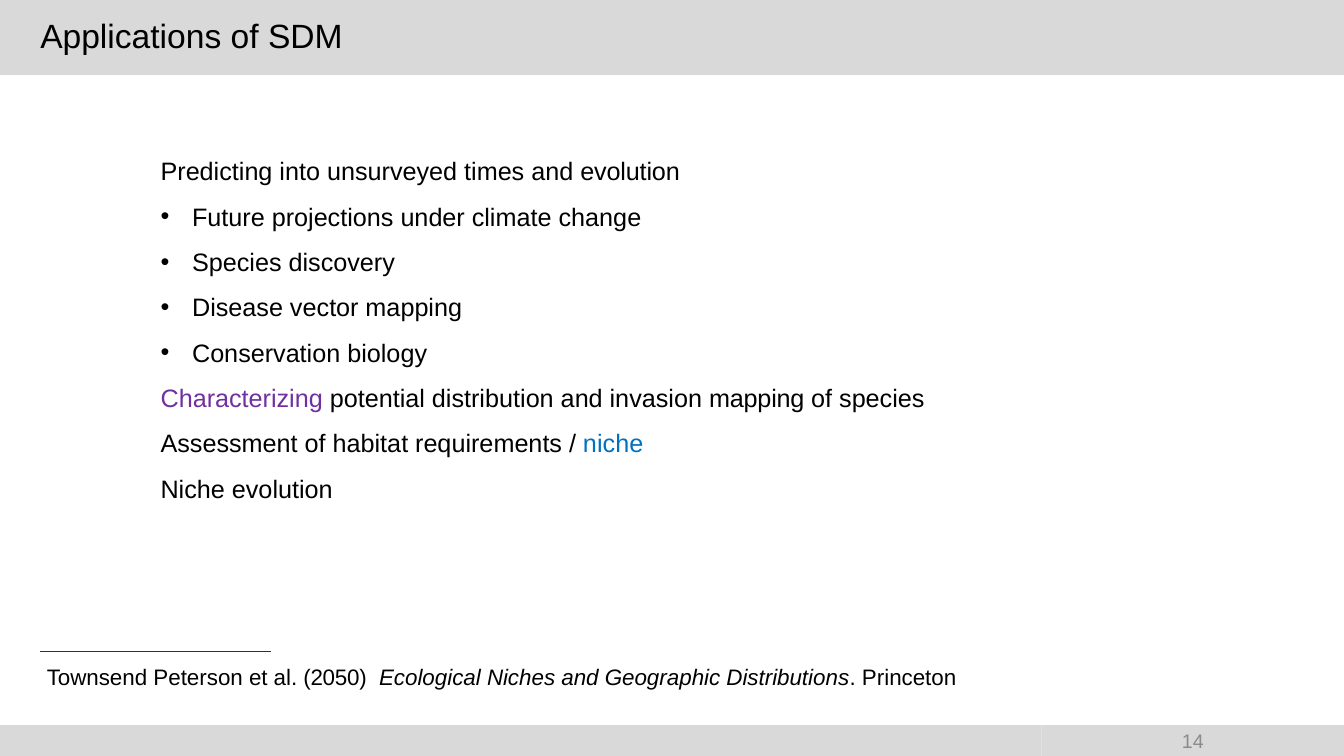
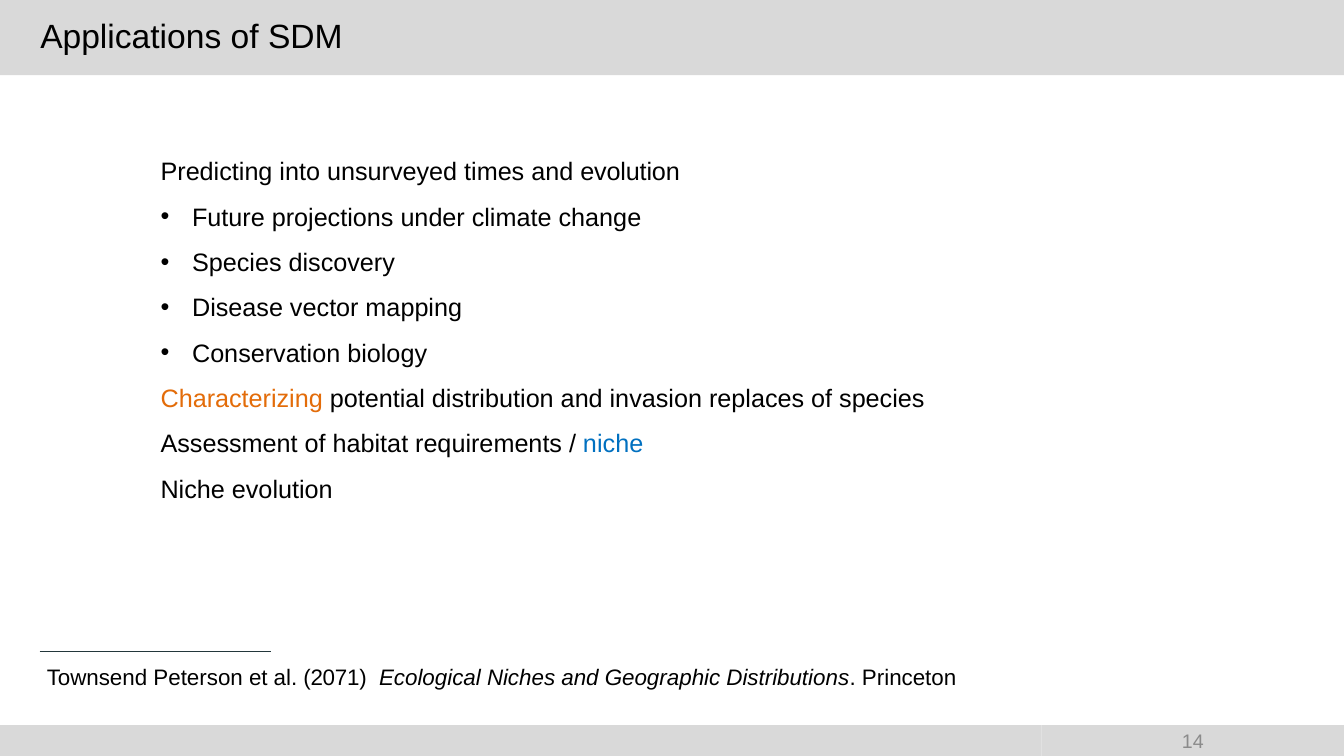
Characterizing colour: purple -> orange (242, 399)
invasion mapping: mapping -> replaces (757, 399)
2050: 2050 -> 2071 (335, 678)
